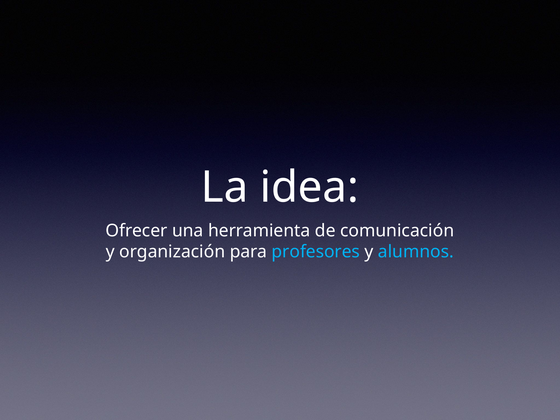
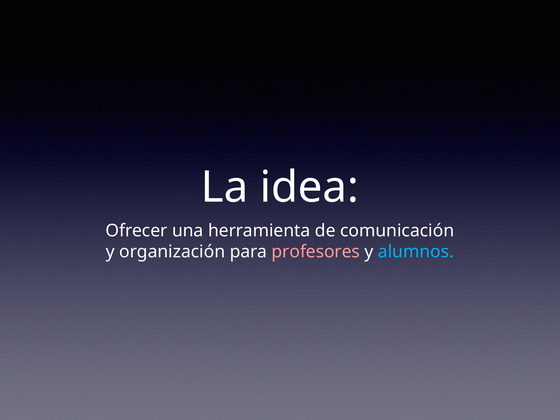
profesores colour: light blue -> pink (316, 252)
